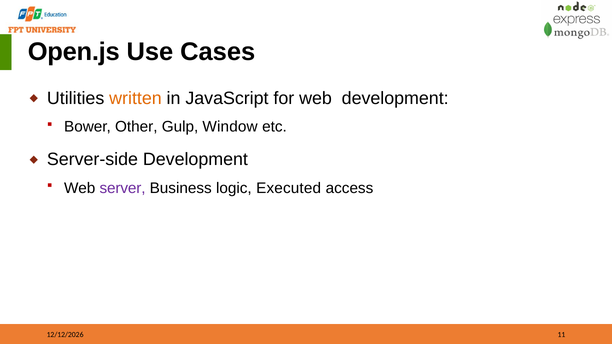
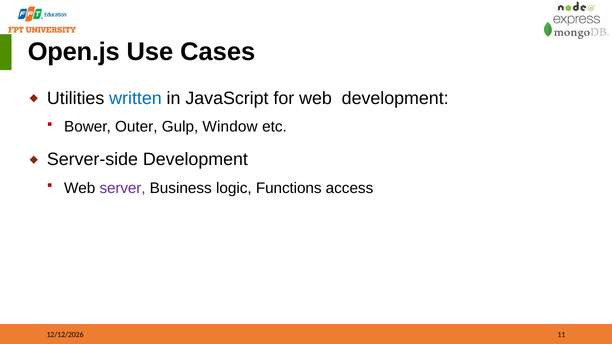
written colour: orange -> blue (135, 98)
Other: Other -> Outer (136, 127)
Executed: Executed -> Functions (289, 188)
